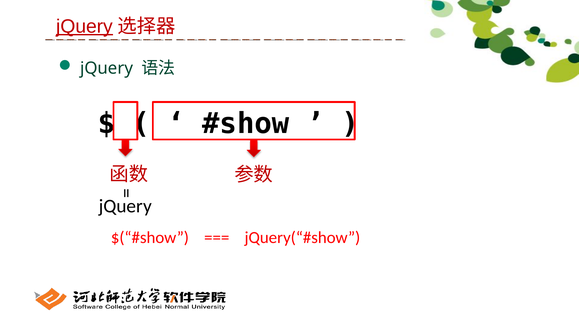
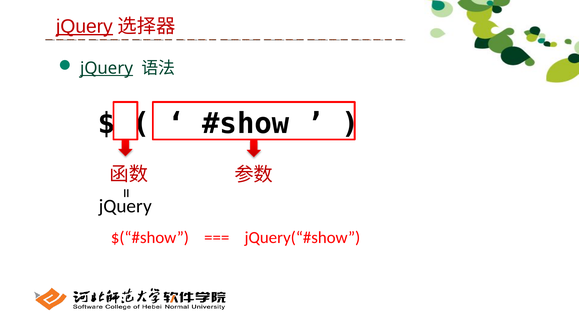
jQuery underline: none -> present (107, 68)
